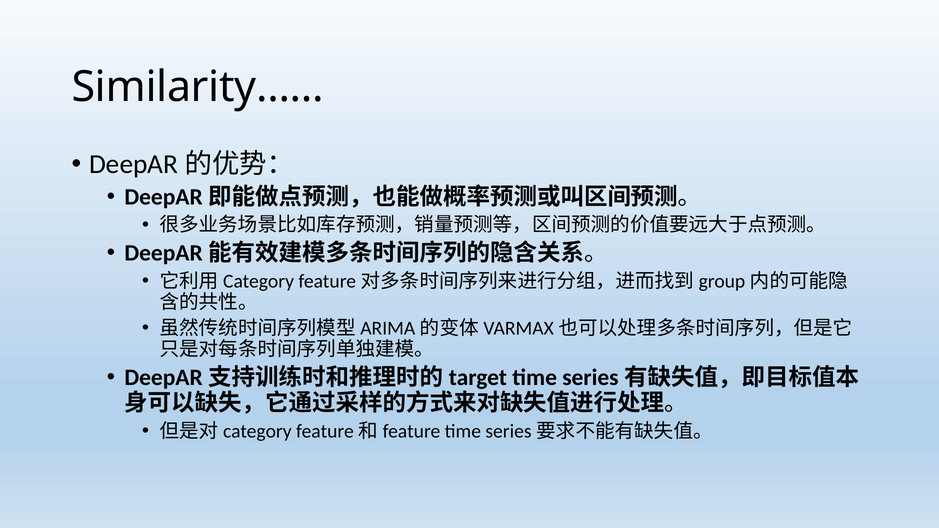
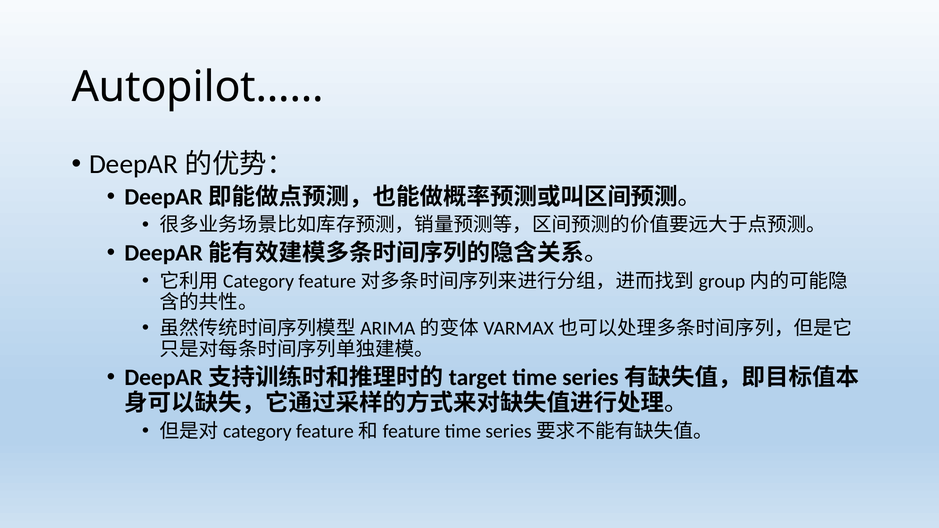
Similarity……: Similarity…… -> Autopilot…… (198, 87)
